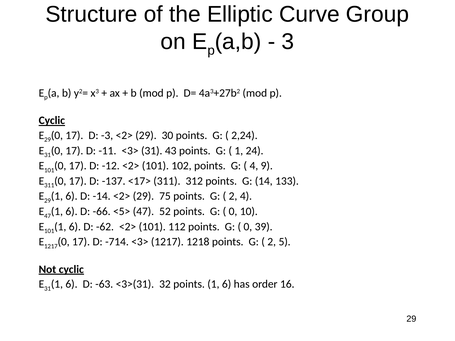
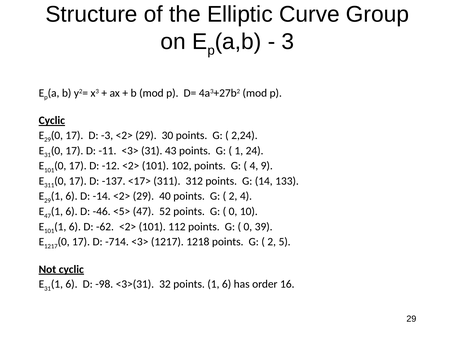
75: 75 -> 40 (165, 196)
-66: -66 -> -46 (102, 212)
-63: -63 -> -98 (104, 284)
